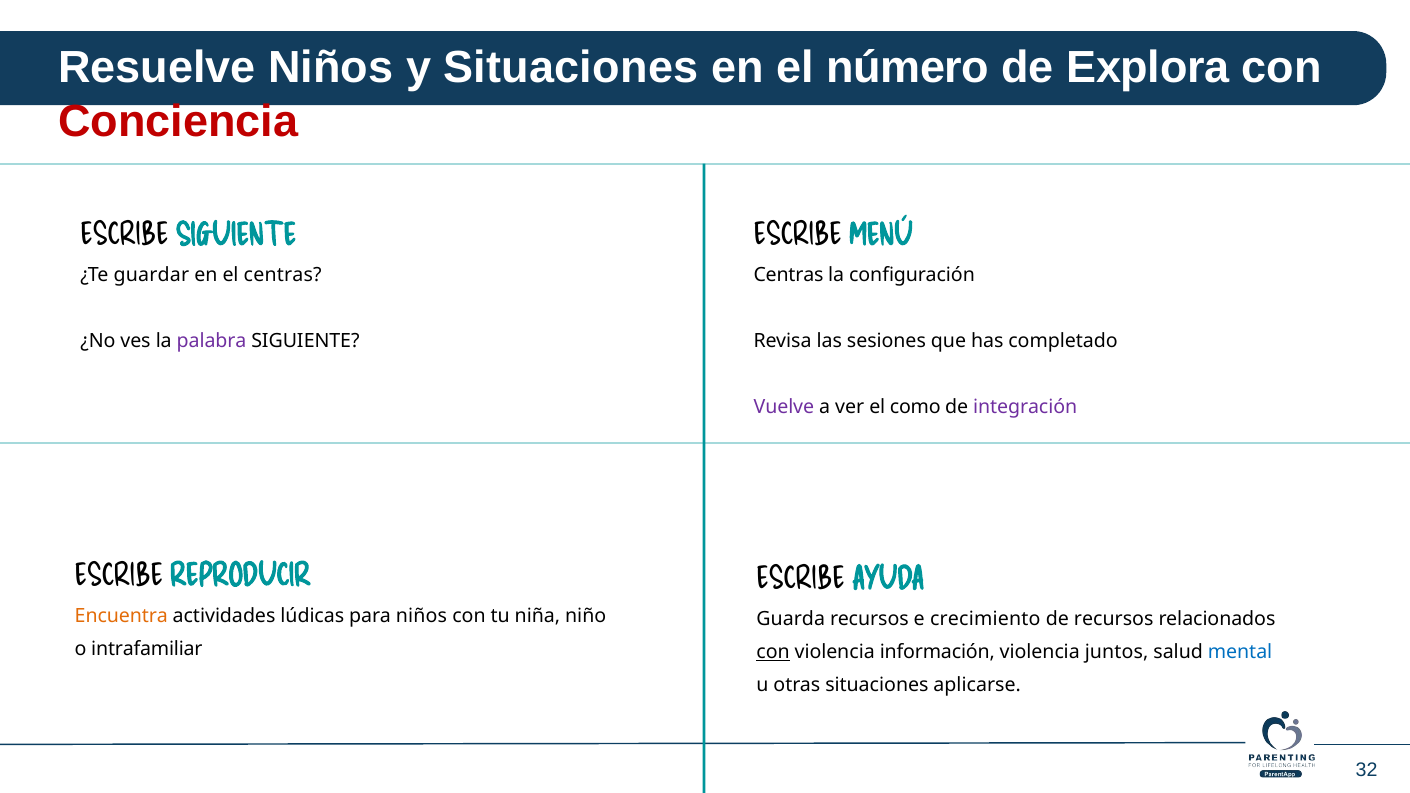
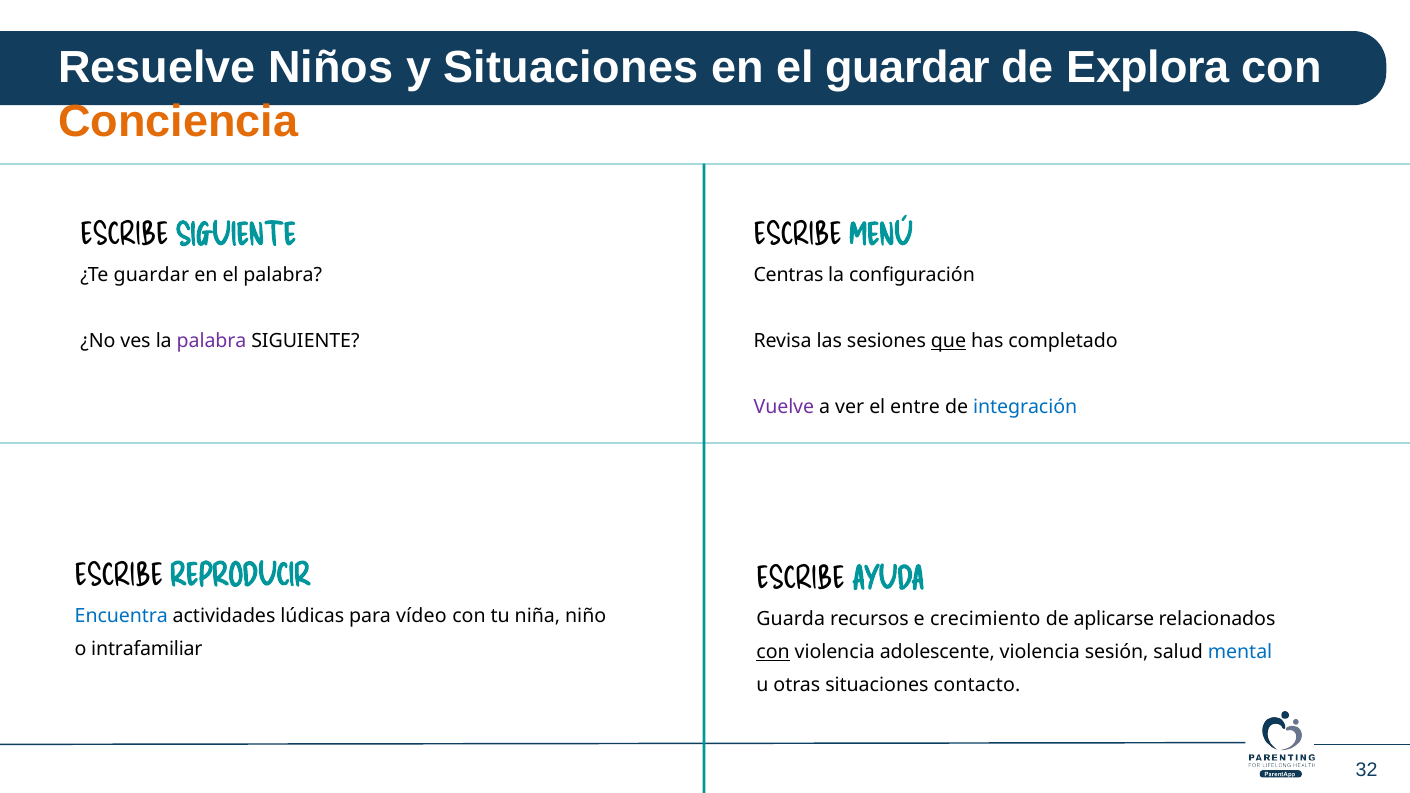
el número: número -> guardar (908, 68)
Conciencia colour: red -> orange (178, 122)
el centras: centras -> palabra (283, 275)
que underline: none -> present (948, 341)
como: como -> entre (915, 407)
integración colour: purple -> blue (1025, 407)
Encuentra colour: orange -> blue (121, 616)
para niños: niños -> vídeo (421, 616)
de recursos: recursos -> aplicarse (1114, 619)
información: información -> adolescente (937, 652)
juntos: juntos -> sesión (1117, 652)
aplicarse: aplicarse -> contacto (977, 685)
